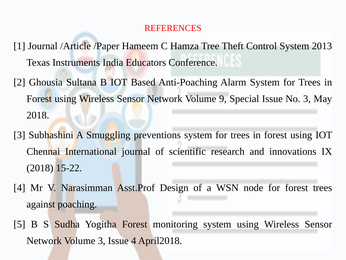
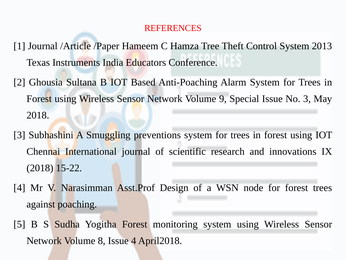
Volume 3: 3 -> 8 (102, 240)
